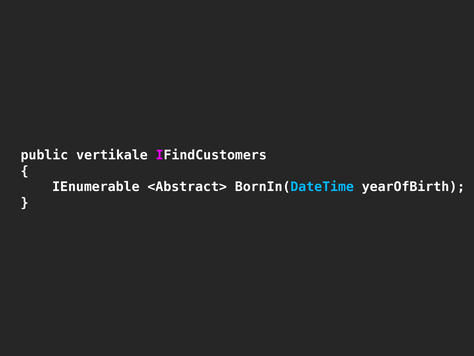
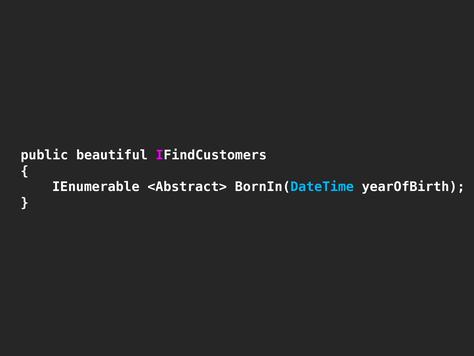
vertikale: vertikale -> beautiful (112, 155)
